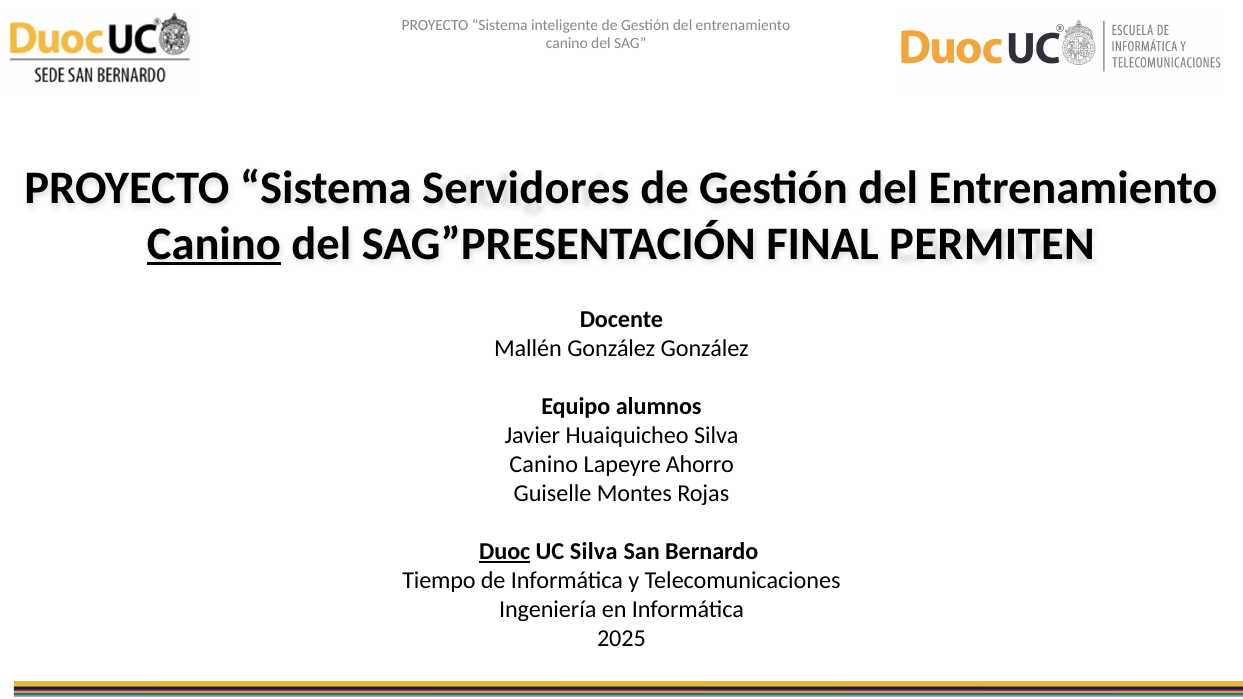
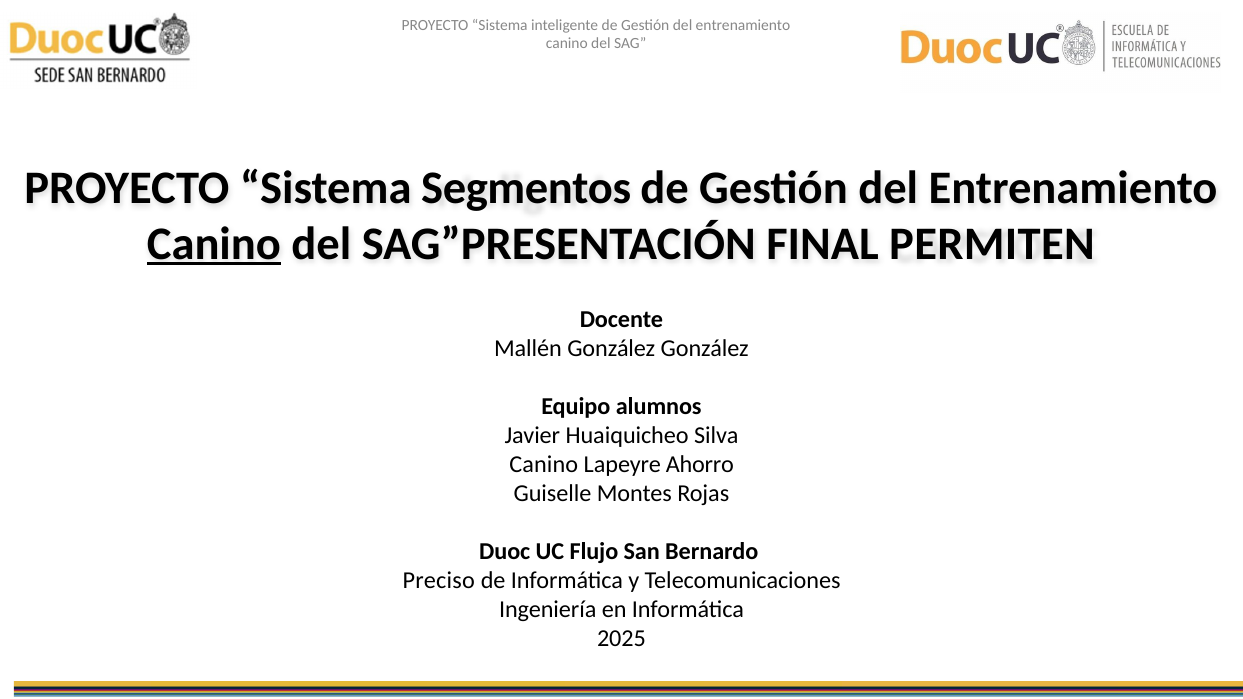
Servidores: Servidores -> Segmentos (526, 188)
Duoc underline: present -> none (505, 552)
UC Silva: Silva -> Flujo (594, 552)
Tiempo: Tiempo -> Preciso (439, 581)
